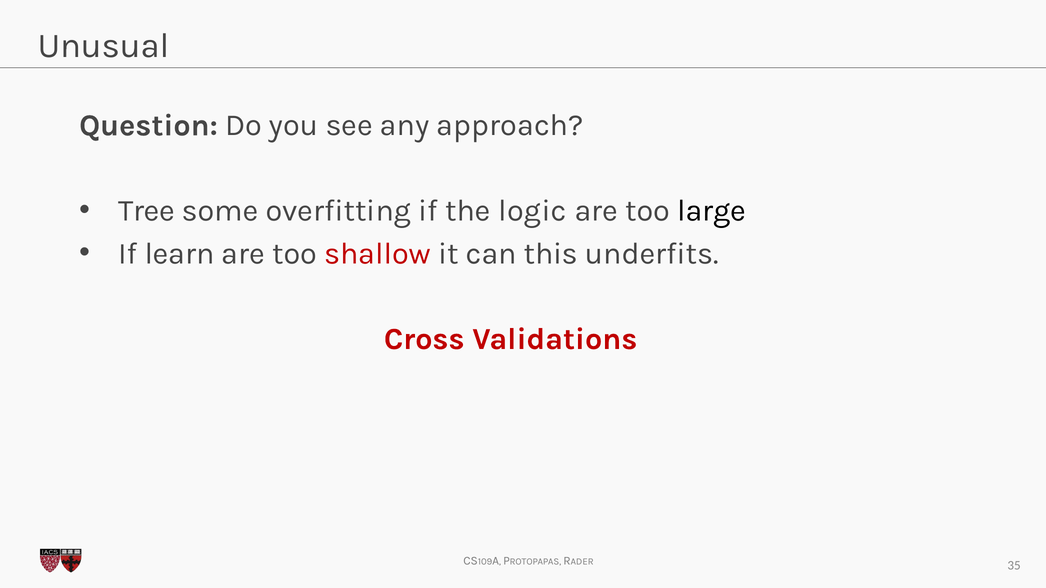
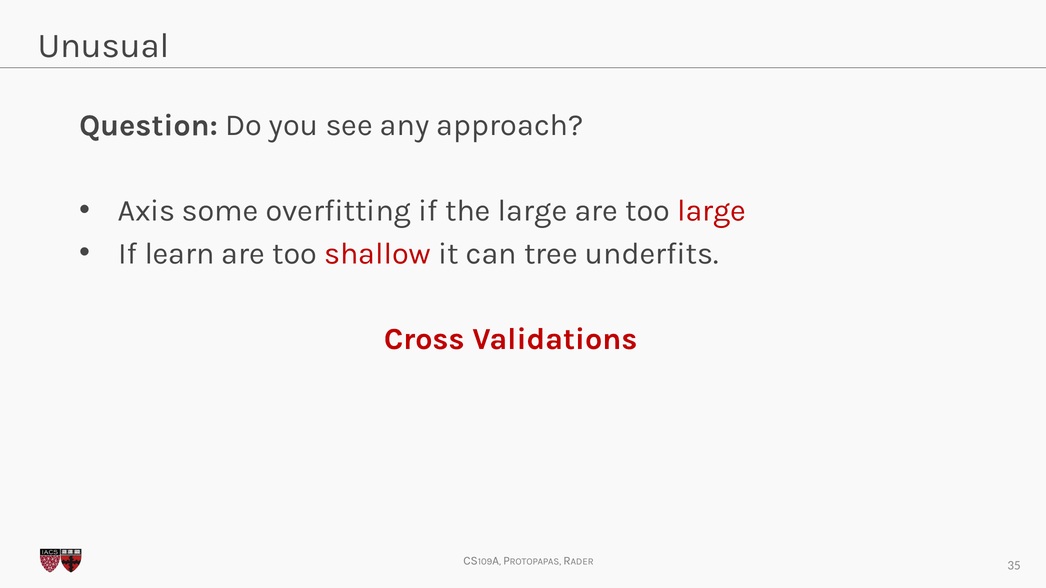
Tree: Tree -> Axis (147, 211)
the logic: logic -> large (533, 211)
large colour: black -> red (712, 211)
this: this -> tree (551, 254)
